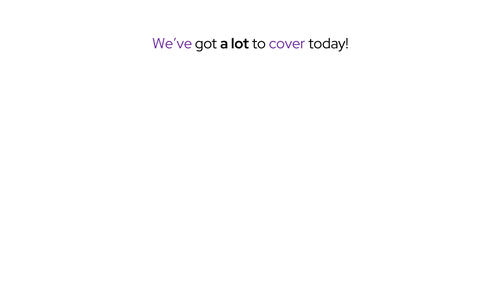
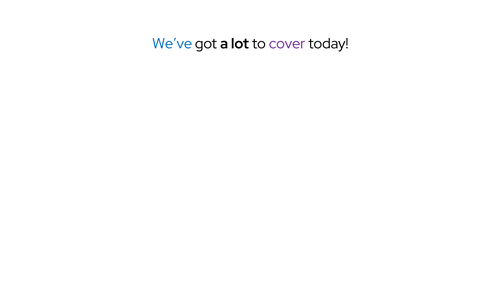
We’ve colour: purple -> blue (172, 44)
